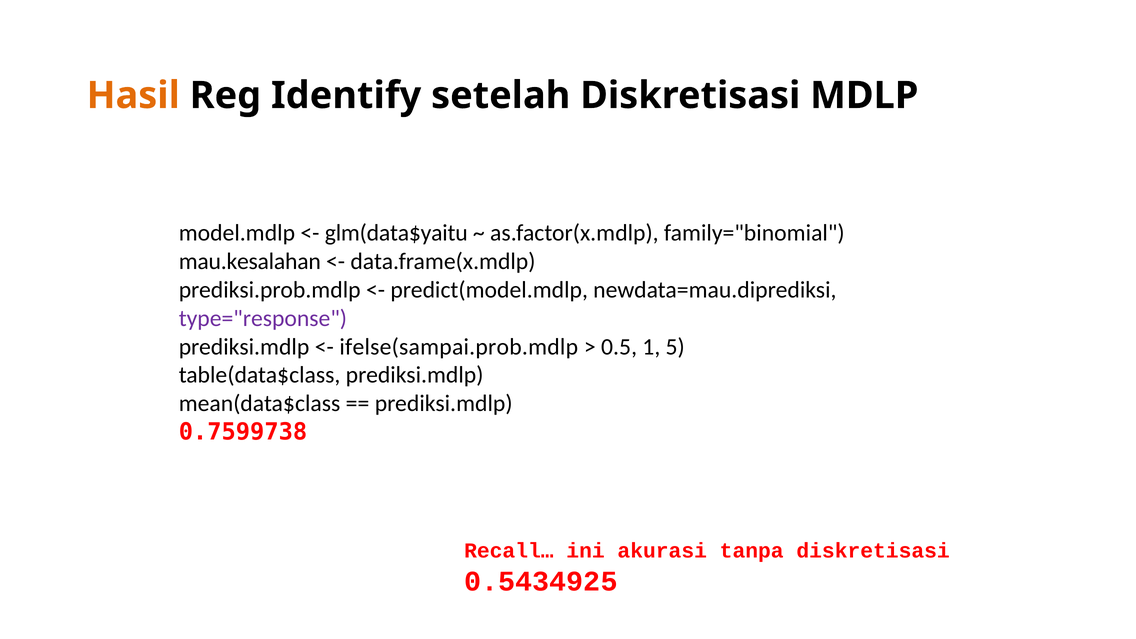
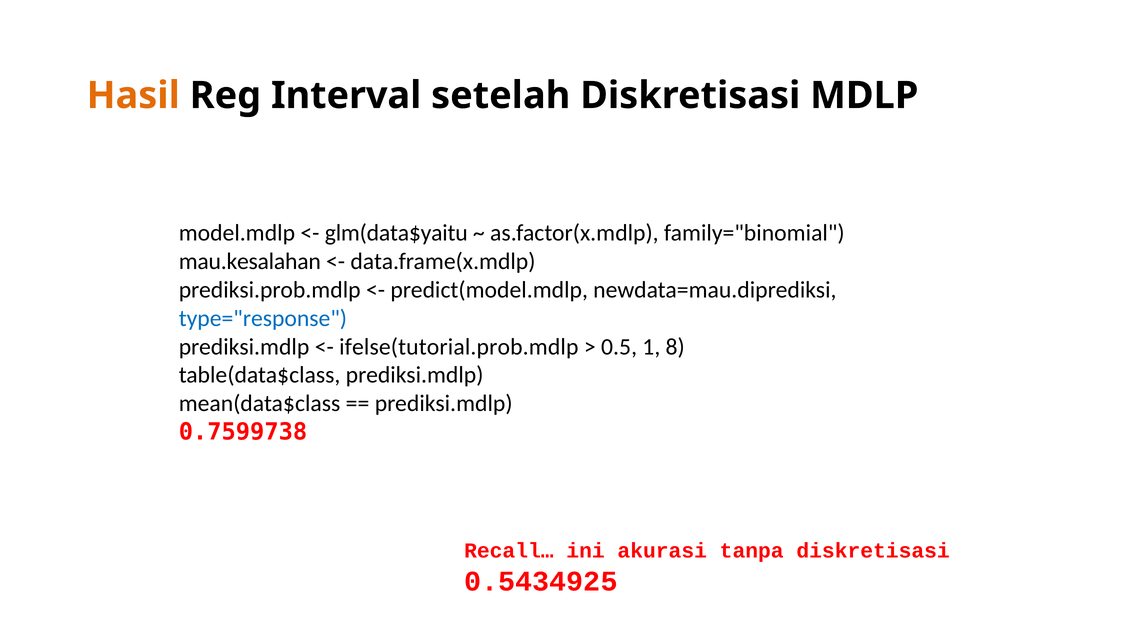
Identify: Identify -> Interval (346, 96)
type="response colour: purple -> blue (263, 318)
ifelse(sampai.prob.mdlp: ifelse(sampai.prob.mdlp -> ifelse(tutorial.prob.mdlp (459, 347)
5: 5 -> 8 (675, 347)
